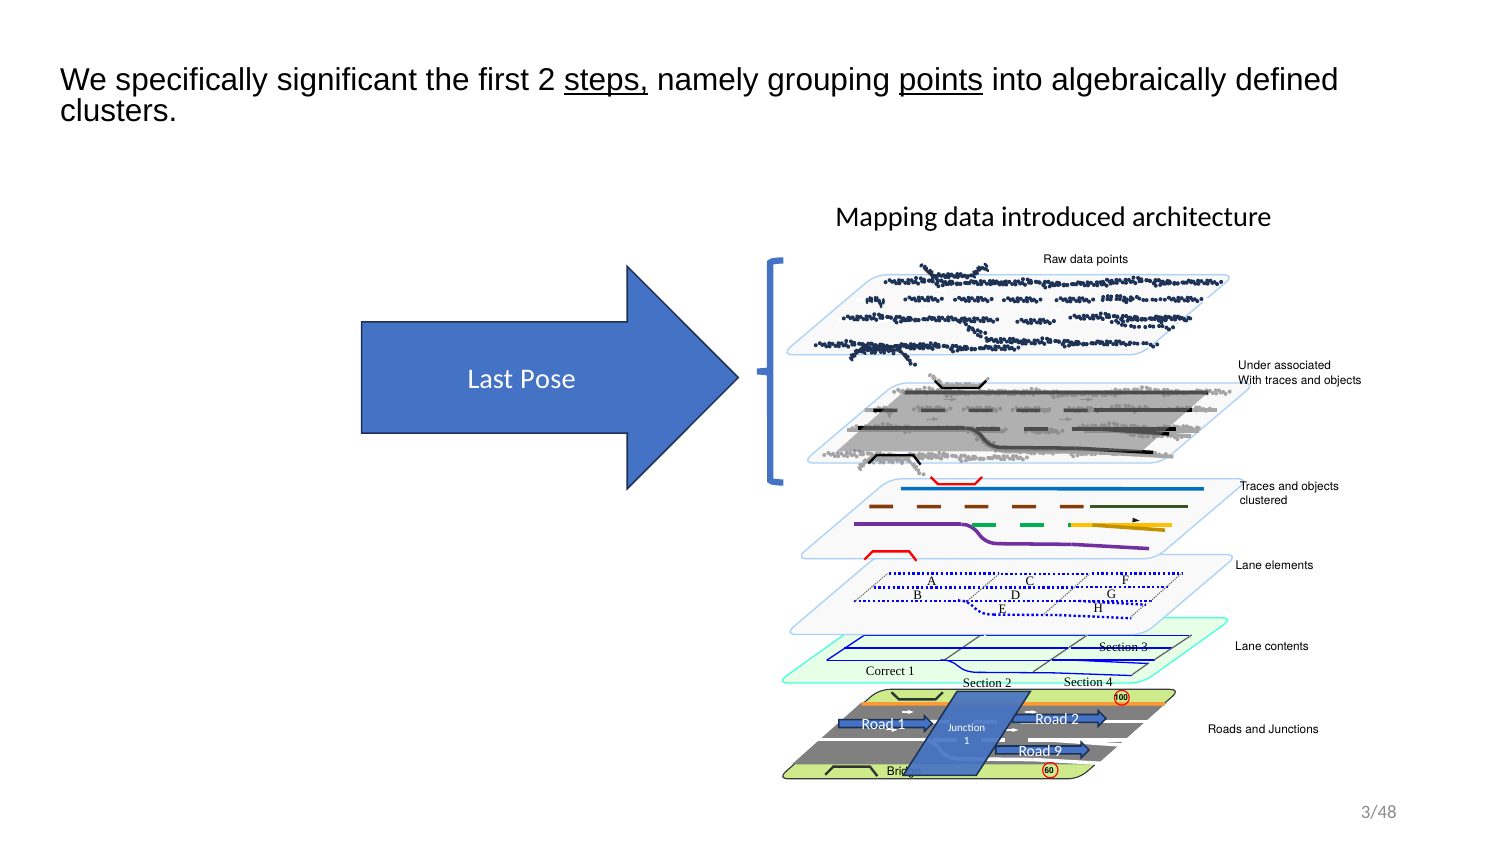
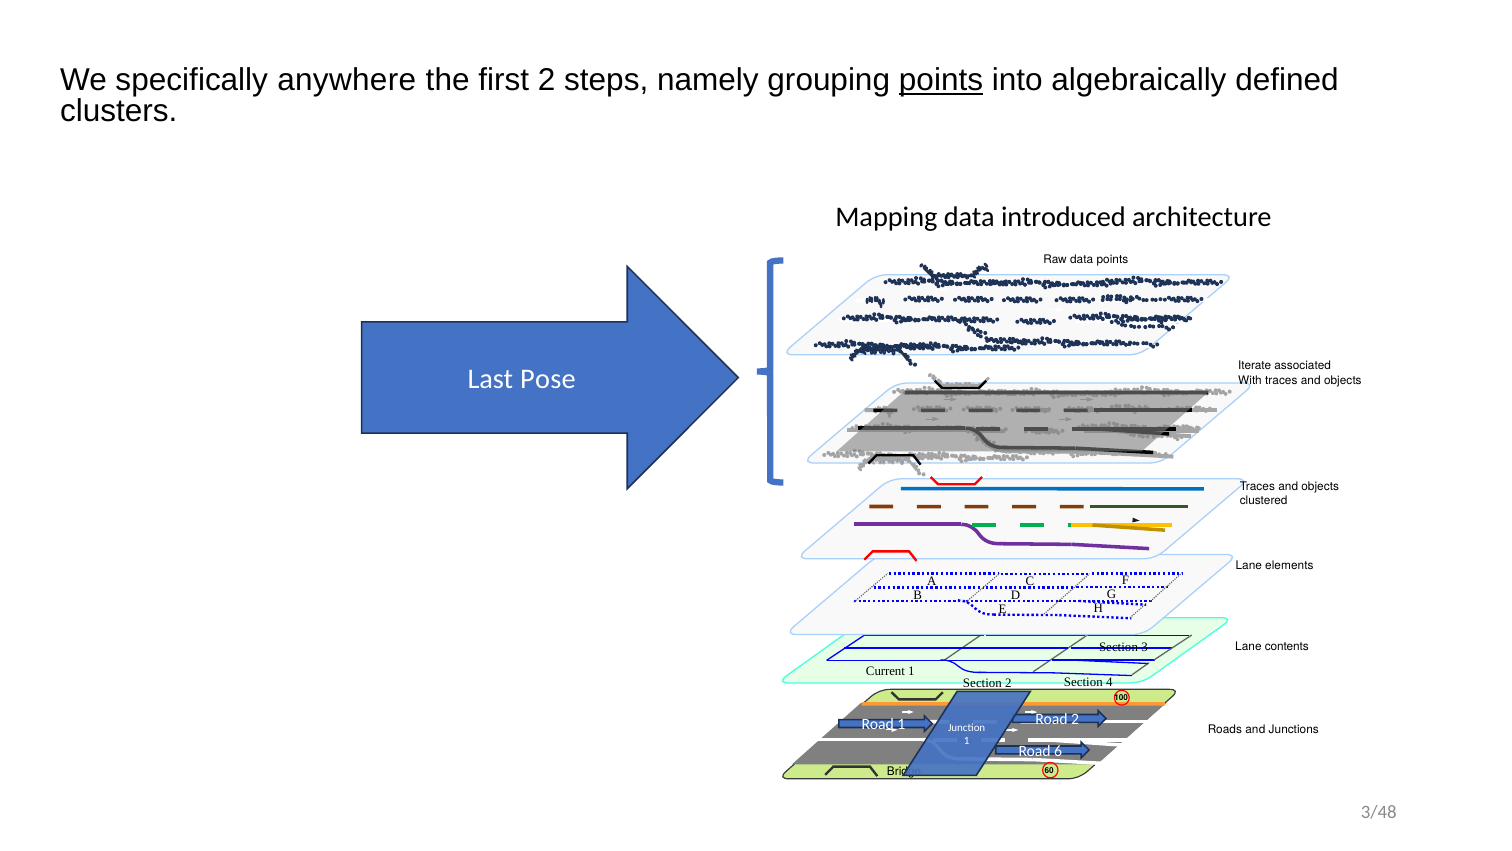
significant: significant -> anywhere (347, 80)
steps underline: present -> none (606, 80)
Under: Under -> Iterate (1255, 366)
Correct: Correct -> Current (885, 671)
9: 9 -> 6 (1058, 751)
